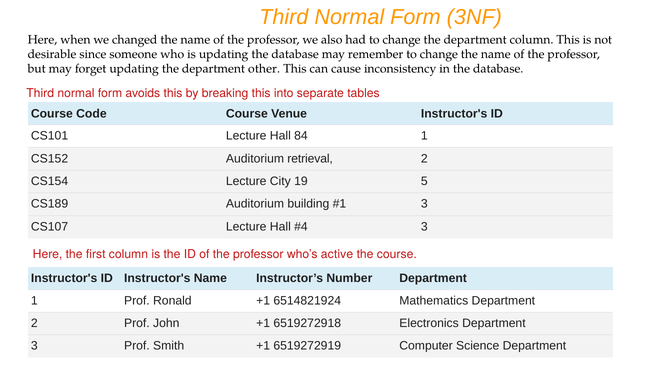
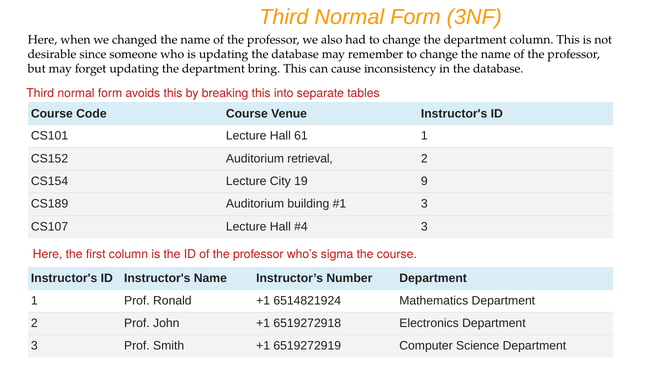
other: other -> bring (264, 69)
84: 84 -> 61 (301, 136)
5: 5 -> 9 (424, 181)
active: active -> sigma (337, 254)
